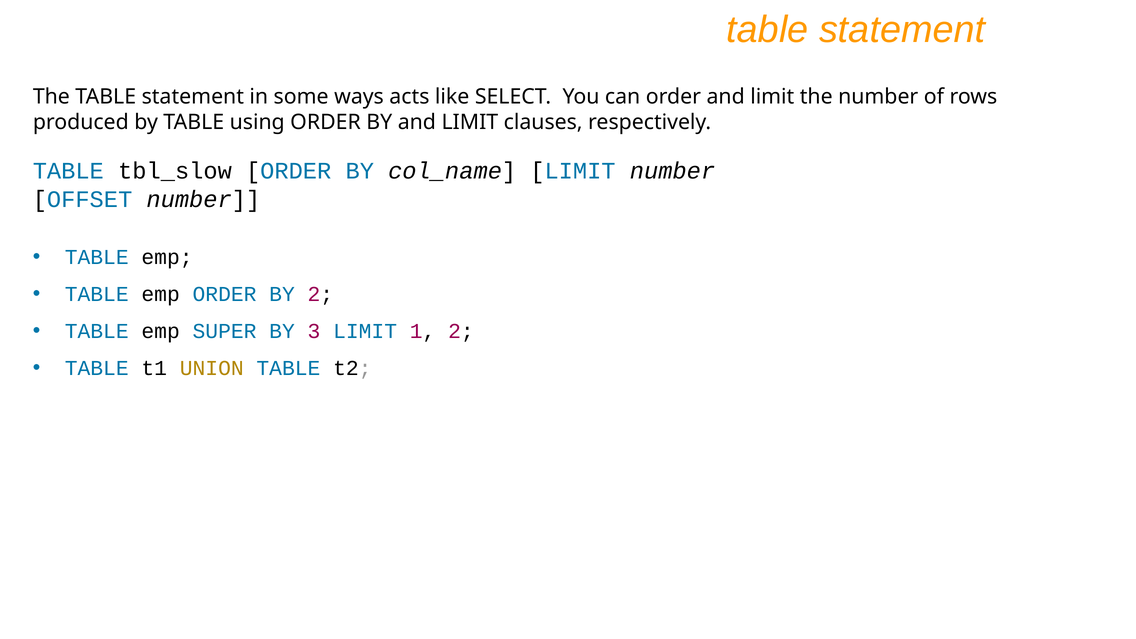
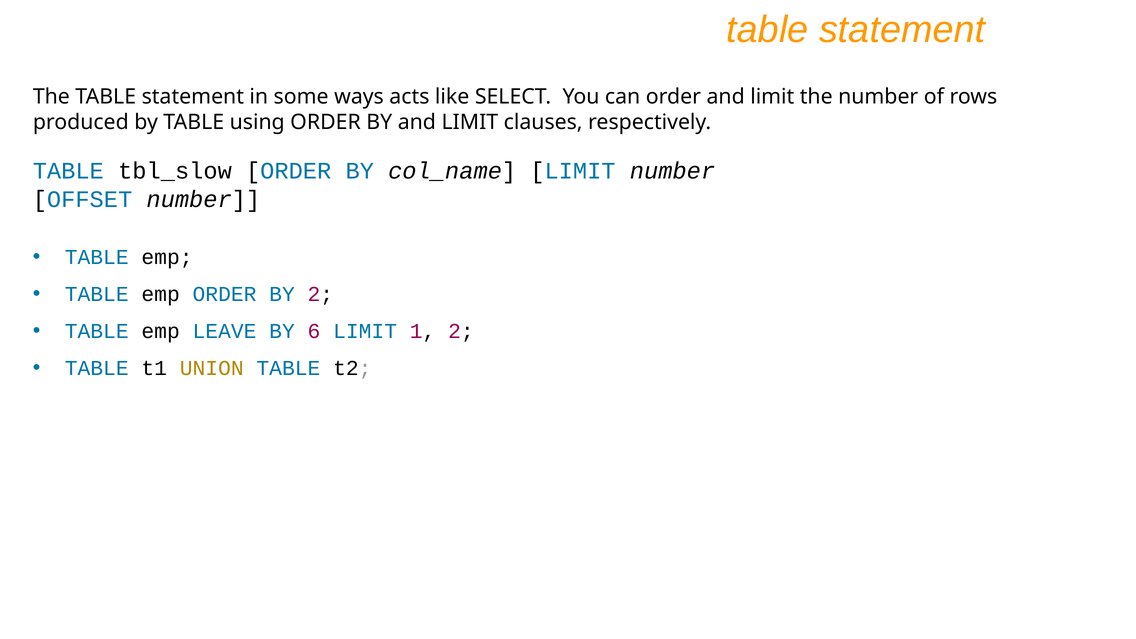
SUPER: SUPER -> LEAVE (225, 331)
3: 3 -> 6 (314, 331)
